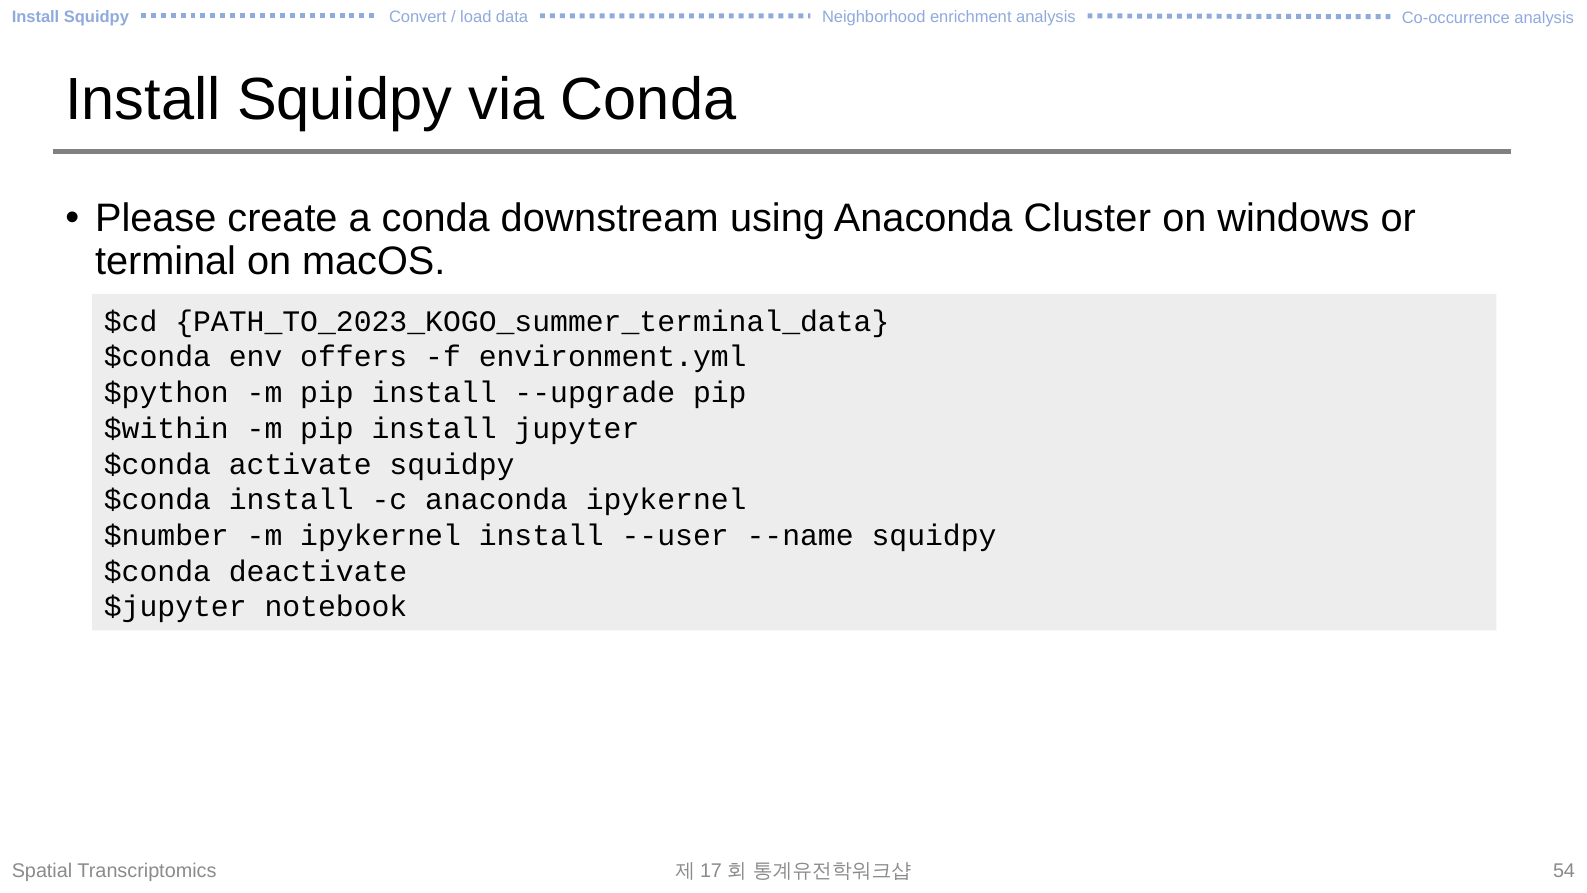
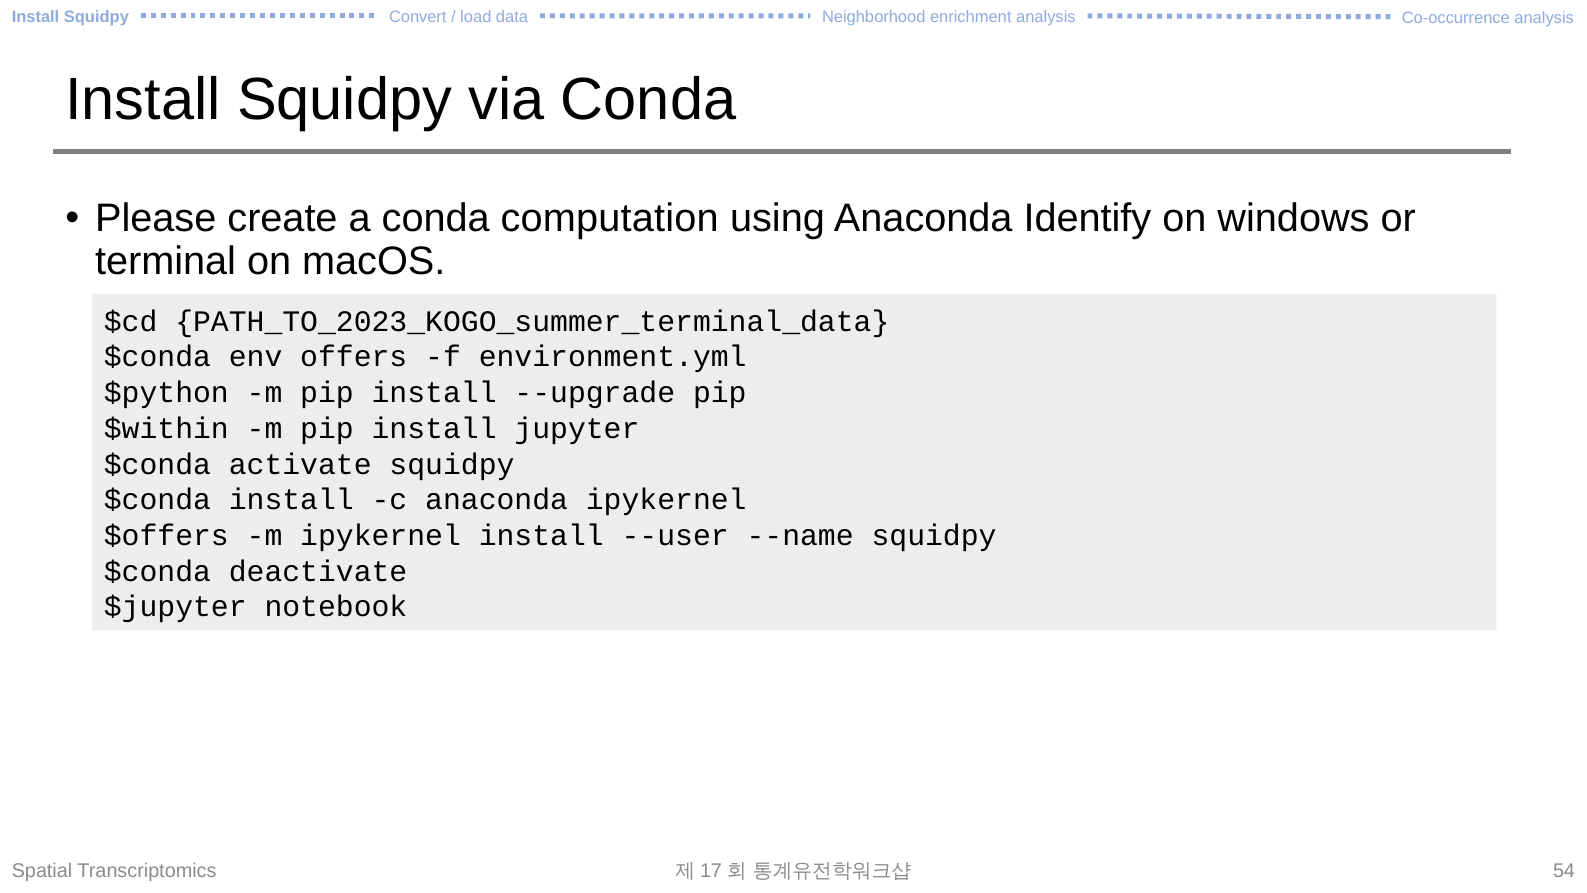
downstream: downstream -> computation (610, 219)
Cluster: Cluster -> Identify (1087, 219)
$number: $number -> $offers (166, 535)
